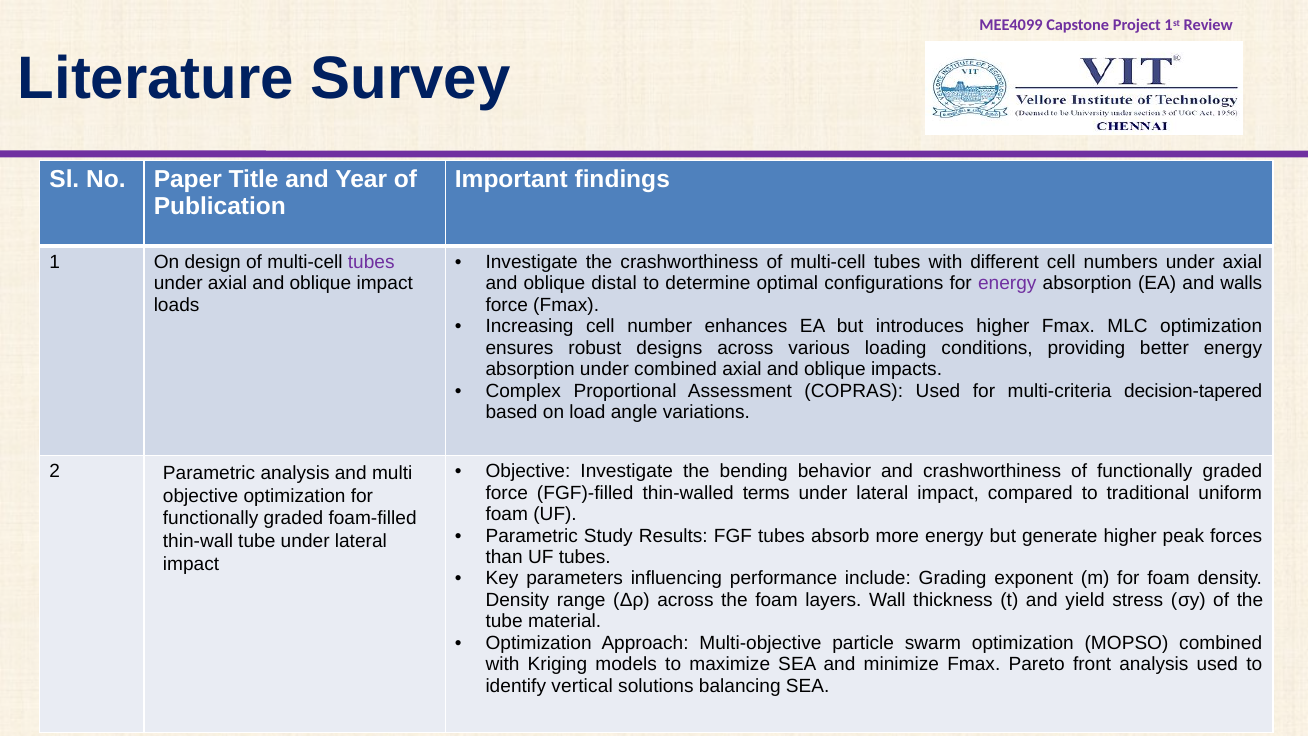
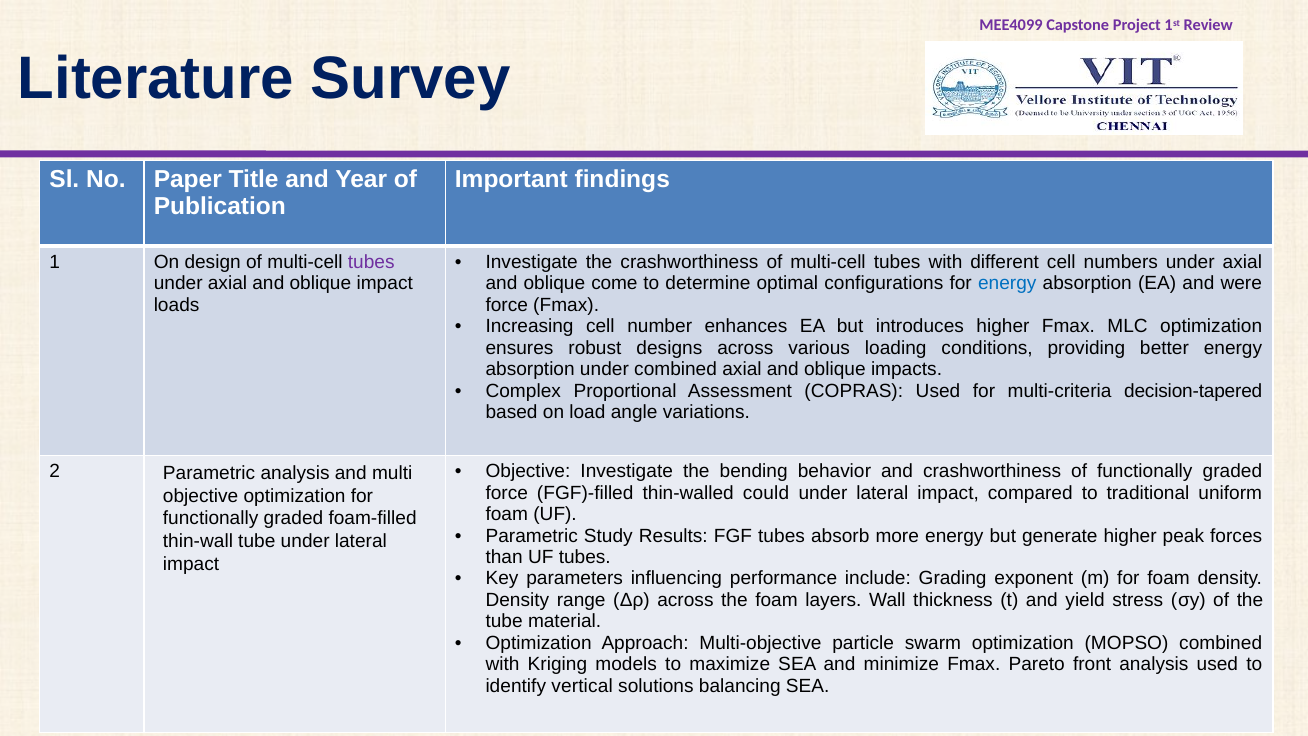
distal: distal -> come (614, 283)
energy colour: purple -> blue (1007, 283)
walls: walls -> were (1241, 283)
terms: terms -> could (766, 493)
